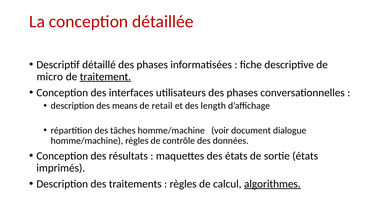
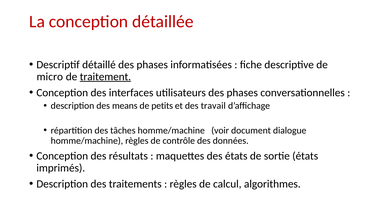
retail: retail -> petits (162, 106)
length: length -> travail (213, 106)
algorithmes underline: present -> none (272, 184)
